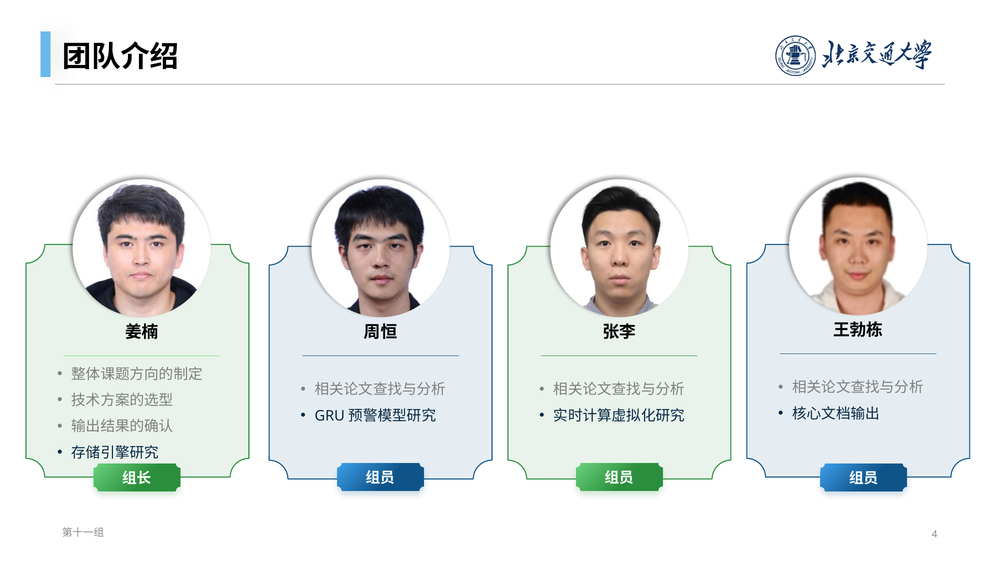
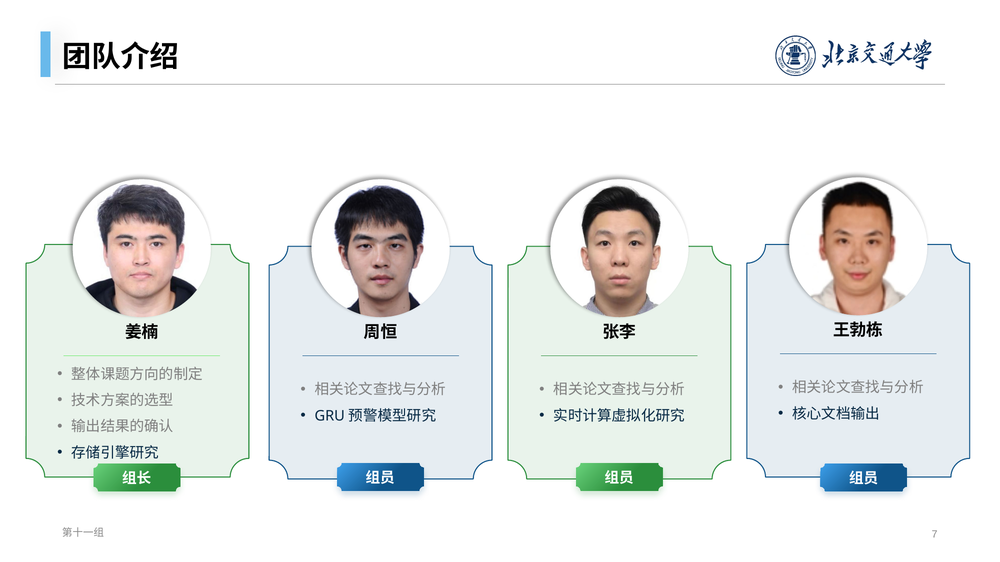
4: 4 -> 7 (935, 535)
